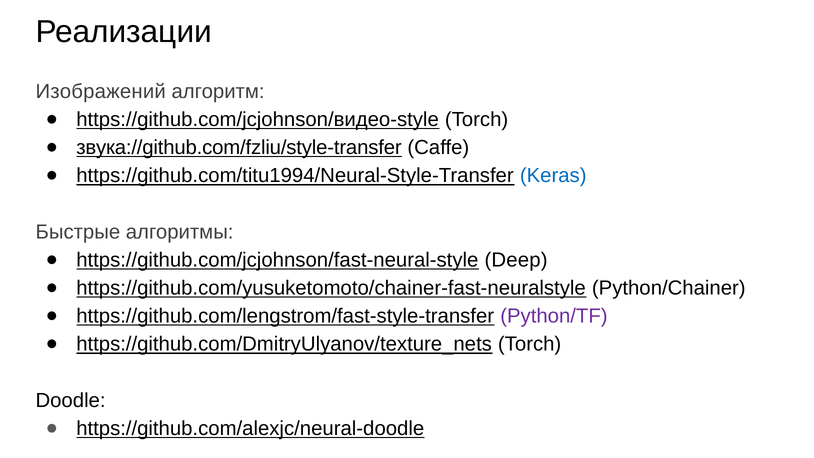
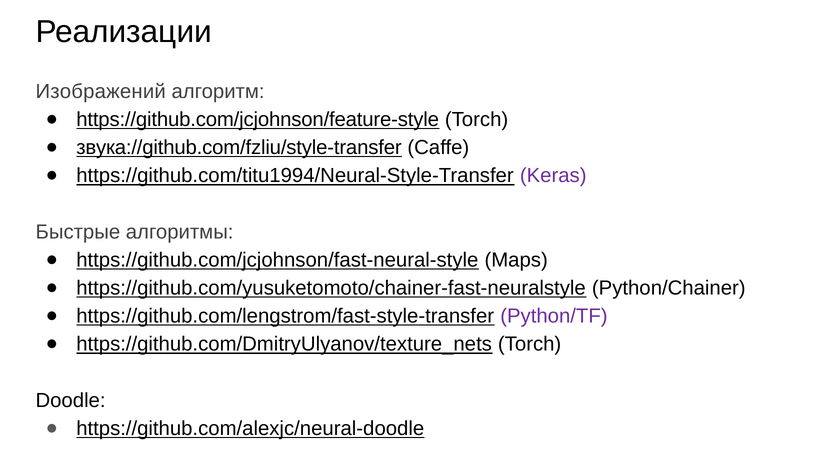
https://github.com/jcjohnson/видео-style: https://github.com/jcjohnson/видео-style -> https://github.com/jcjohnson/feature-style (258, 120)
Keras colour: blue -> purple (553, 176)
Deep: Deep -> Maps (516, 260)
